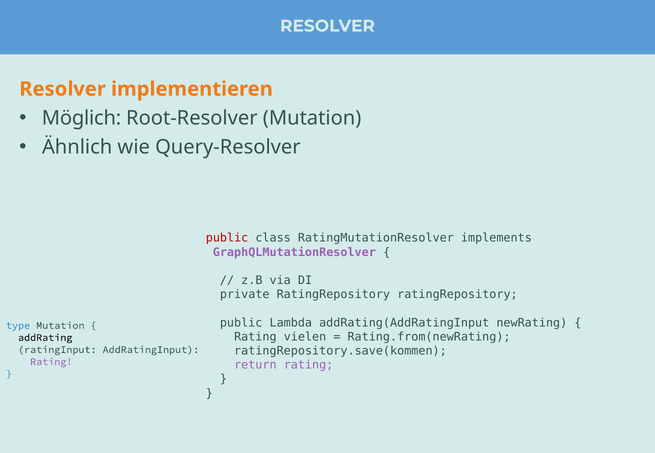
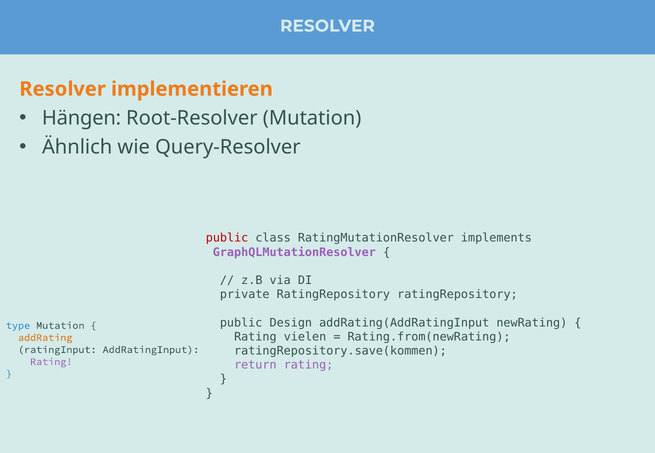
Möglich: Möglich -> Hängen (82, 118)
Lambda: Lambda -> Design (291, 323)
addRating colour: black -> orange (45, 338)
